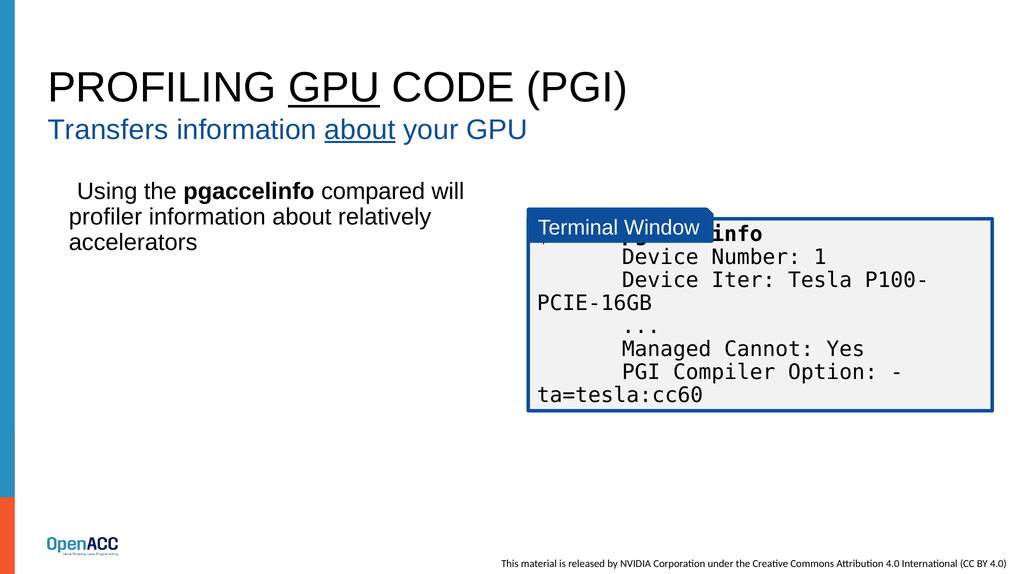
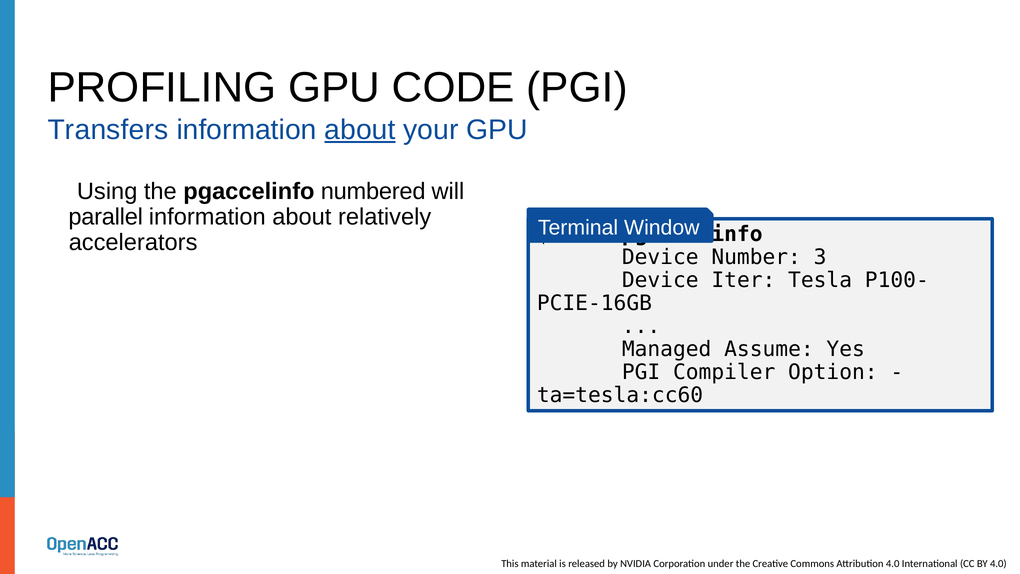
GPU underline: present -> none (334, 88)
compared: compared -> numbered (373, 191)
profiler: profiler -> parallel (106, 217)
1: 1 -> 3 (820, 257)
Cannot: Cannot -> Assume (769, 349)
